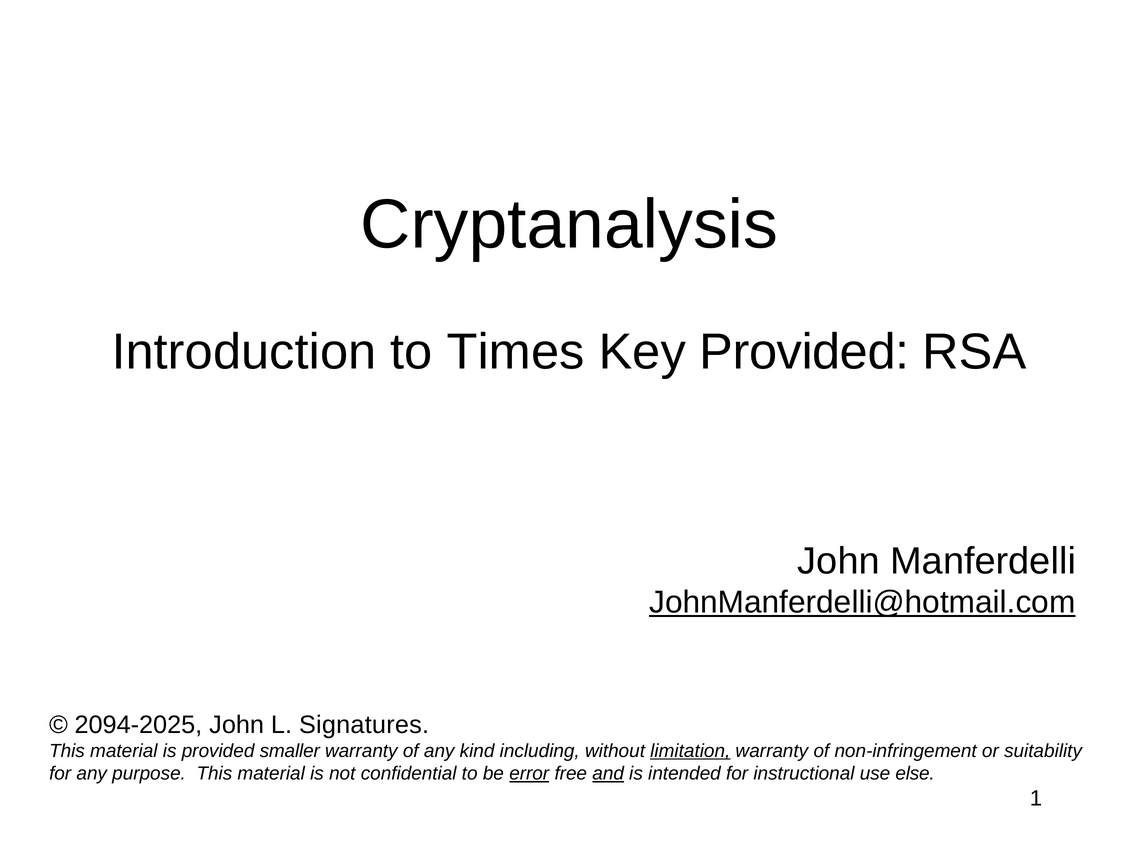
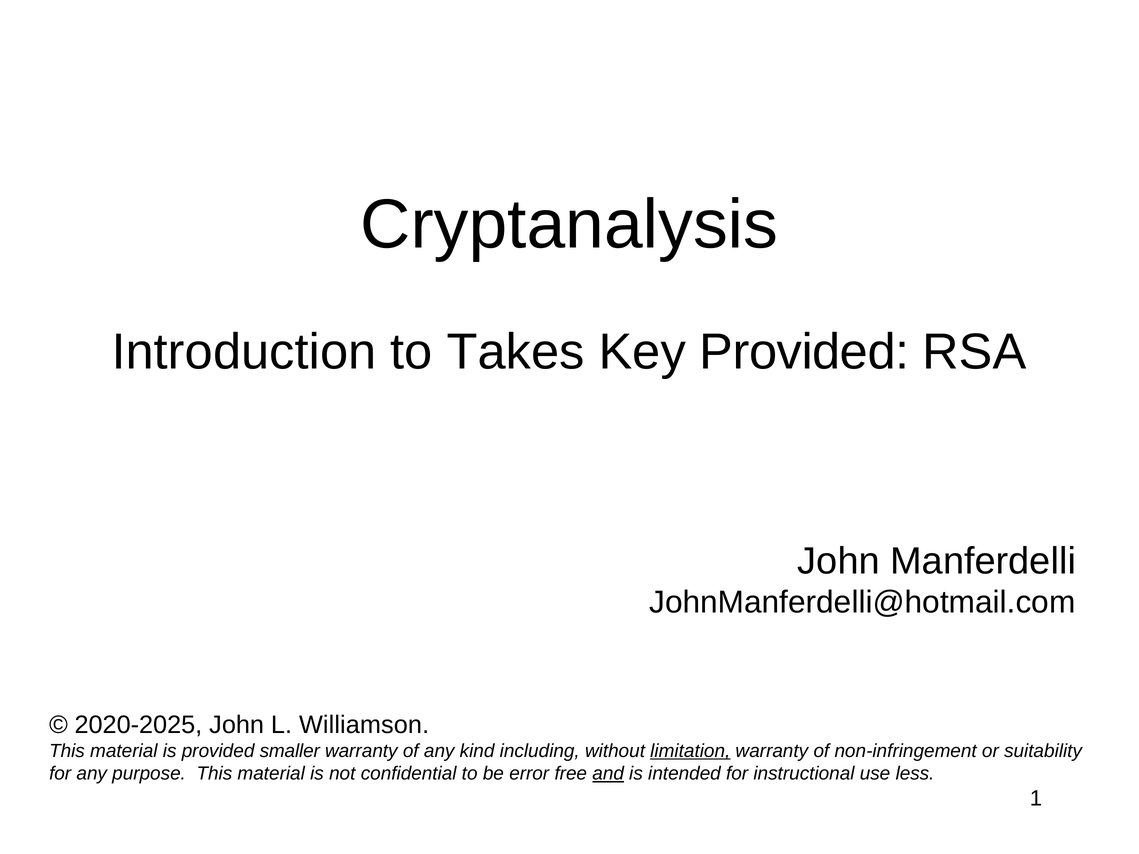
Times: Times -> Takes (516, 352)
JohnManferdelli@hotmail.com underline: present -> none (862, 603)
2094-2025: 2094-2025 -> 2020-2025 (138, 725)
Signatures: Signatures -> Williamson (364, 725)
error underline: present -> none (529, 774)
else: else -> less (915, 774)
